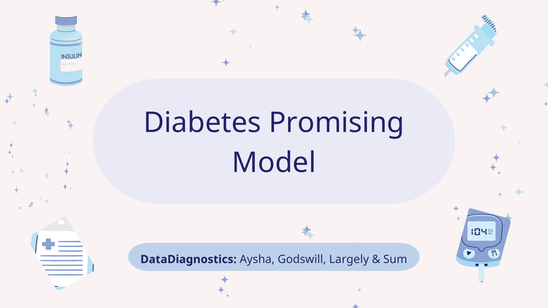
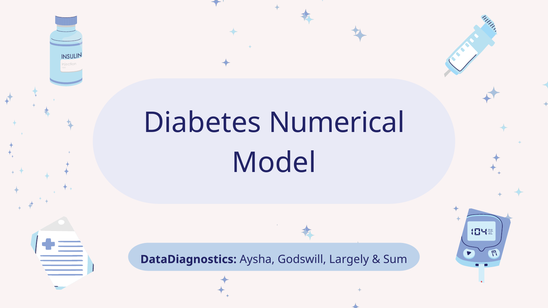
Promising: Promising -> Numerical (337, 123)
